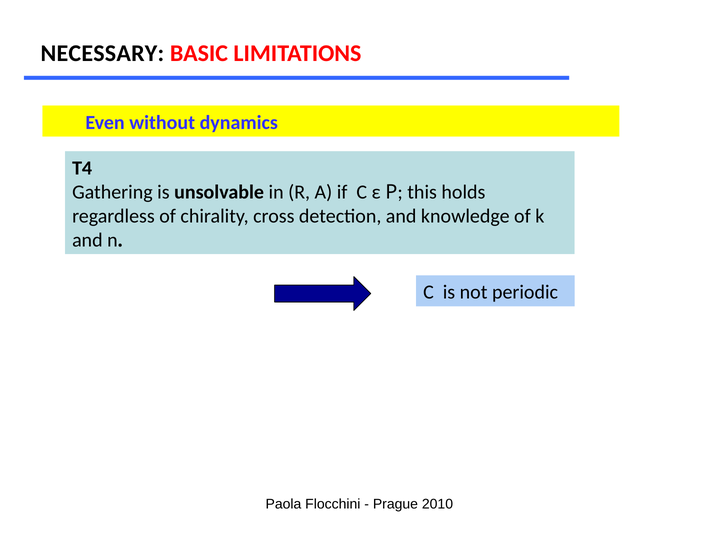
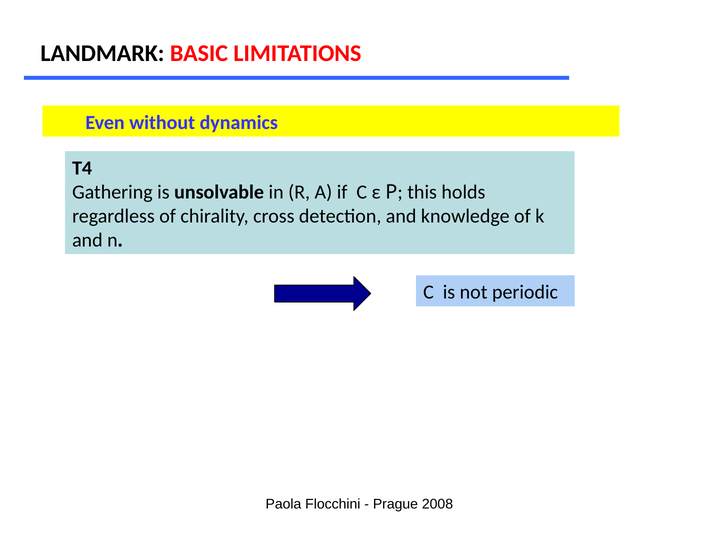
NECESSARY: NECESSARY -> LANDMARK (102, 53)
2010: 2010 -> 2008 (437, 504)
